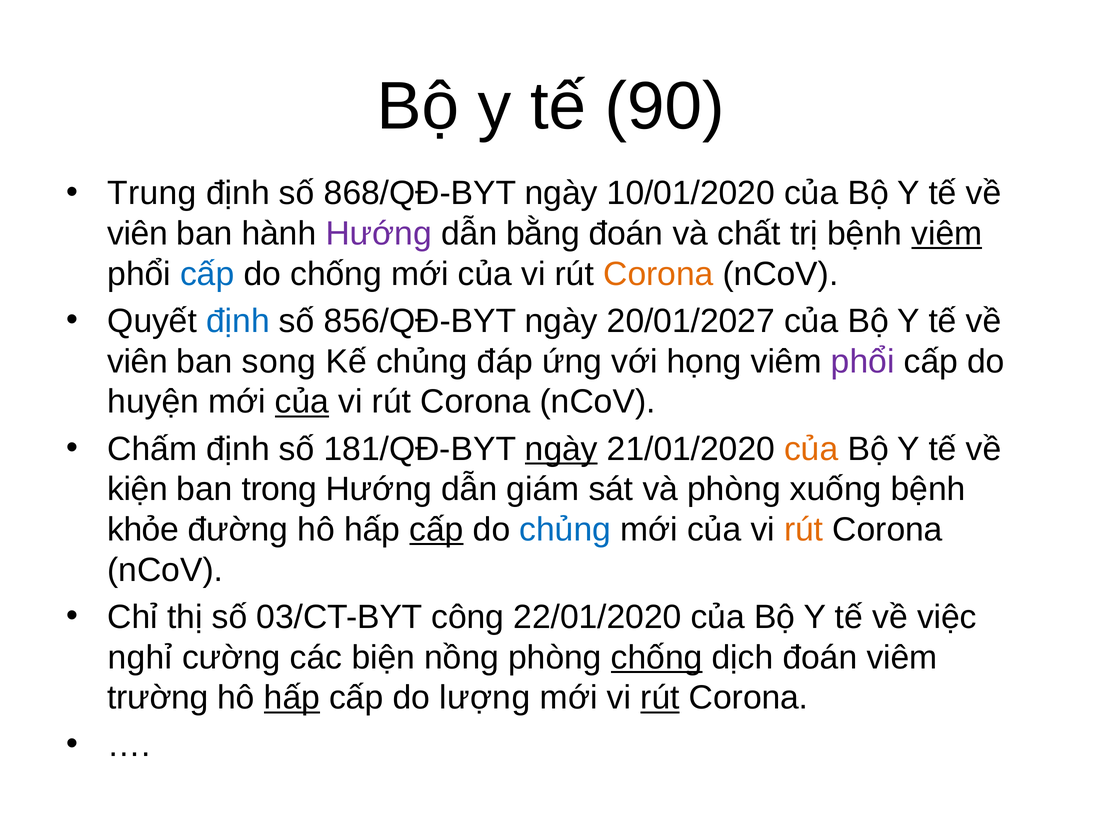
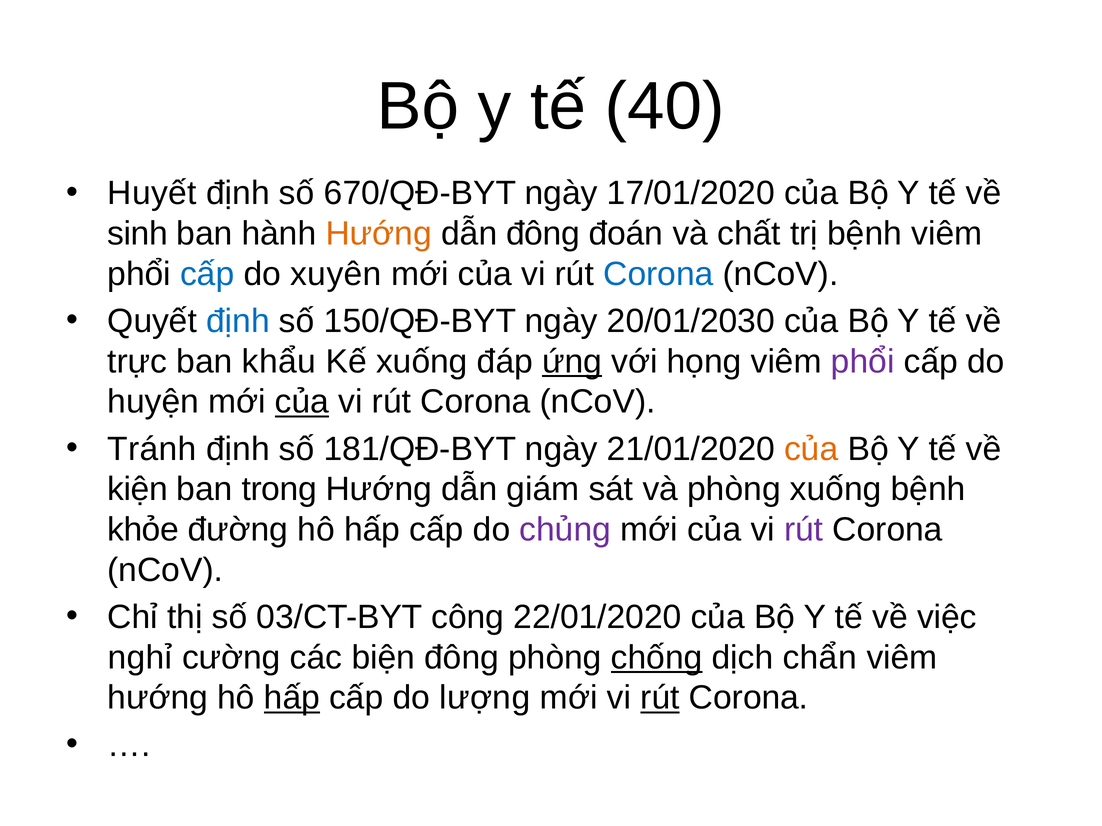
90: 90 -> 40 (665, 107)
Trung: Trung -> Huyết (152, 193)
868/QĐ-BYT: 868/QĐ-BYT -> 670/QĐ-BYT (420, 193)
10/01/2020: 10/01/2020 -> 17/01/2020 (691, 193)
viên: viên -> sinh (137, 234)
Hướng colour: purple -> orange (379, 234)
dẫn bằng: bằng -> đông (543, 234)
viêm underline: present -> none (947, 234)
do chống: chống -> xuyên (336, 274)
Corona colour: orange -> blue (658, 274)
856/QĐ-BYT: 856/QĐ-BYT -> 150/QĐ-BYT (420, 321)
20/01/2027: 20/01/2027 -> 20/01/2030 (691, 321)
viên: viên -> trực (137, 362)
song: song -> khẩu (279, 362)
Kế chủng: chủng -> xuống (422, 362)
ứng underline: none -> present (572, 362)
Chấm: Chấm -> Tránh (152, 449)
ngày underline: present -> none (561, 449)
cấp underline: present -> none (436, 530)
chủng colour: blue -> purple (565, 530)
rút colour: orange -> purple (804, 530)
biện nồng: nồng -> đông (462, 658)
dịch đoán: đoán -> chẩn (820, 658)
trường: trường -> hướng (158, 698)
